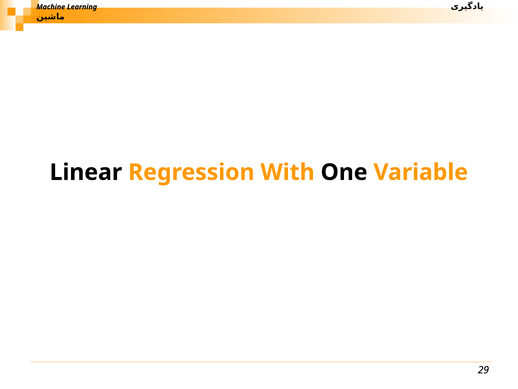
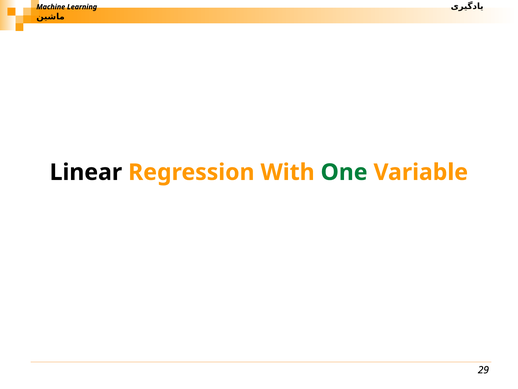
One colour: black -> green (344, 172)
